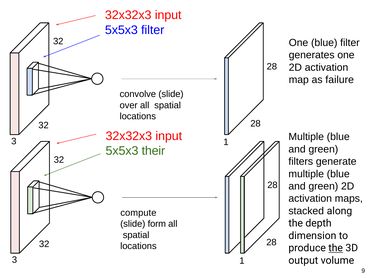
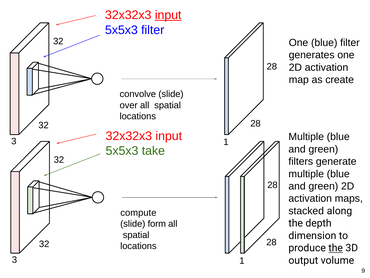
input underline: none -> present (168, 15)
failure: failure -> create (340, 80)
their: their -> take (153, 150)
